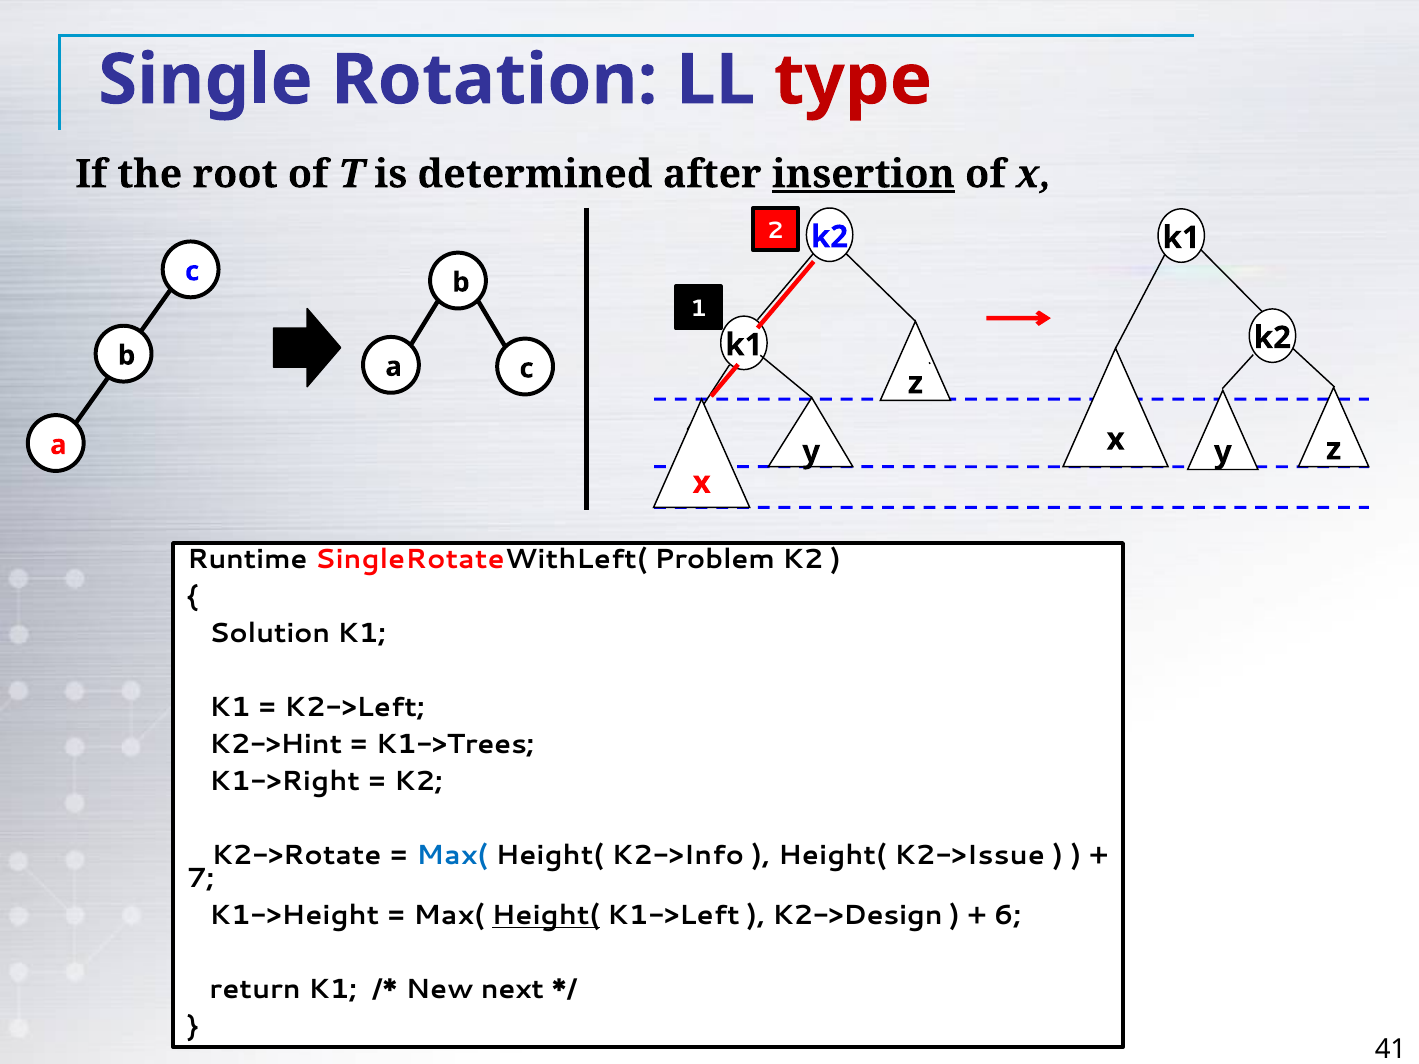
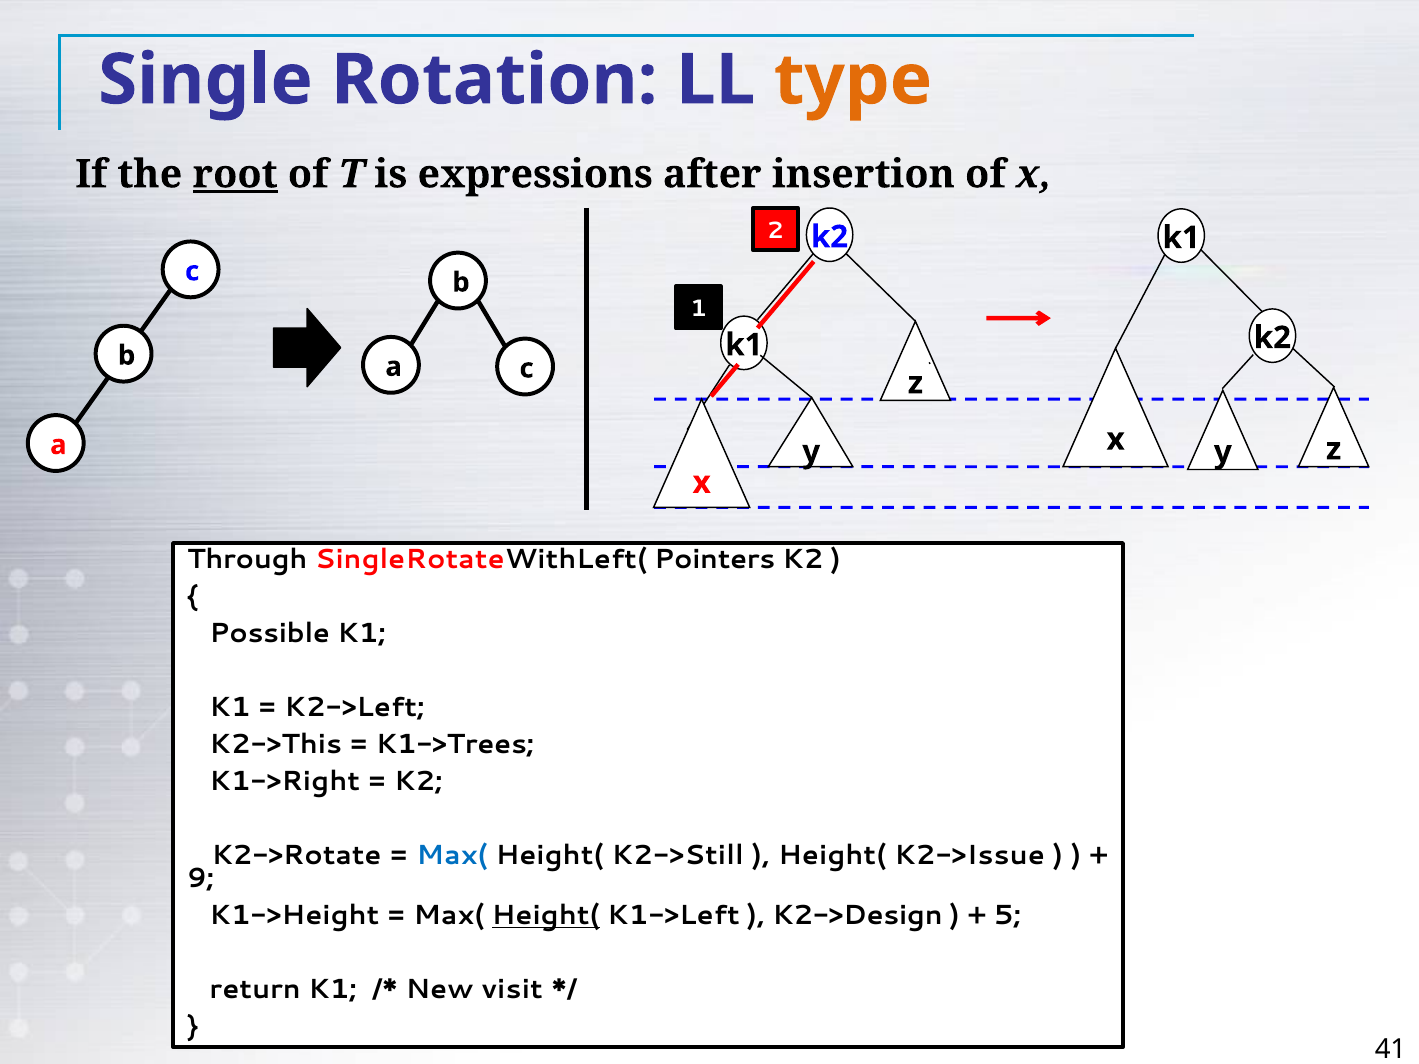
type colour: red -> orange (853, 80)
root underline: none -> present (235, 174)
determined: determined -> expressions (535, 174)
insertion underline: present -> none (863, 174)
Runtime: Runtime -> Through (247, 560)
Problem: Problem -> Pointers (715, 560)
Solution: Solution -> Possible (270, 634)
K2->Hint: K2->Hint -> K2->This (276, 745)
K2->Info: K2->Info -> K2->Still (678, 856)
7: 7 -> 9 (201, 879)
6: 6 -> 5 (1008, 916)
next: next -> visit (512, 990)
